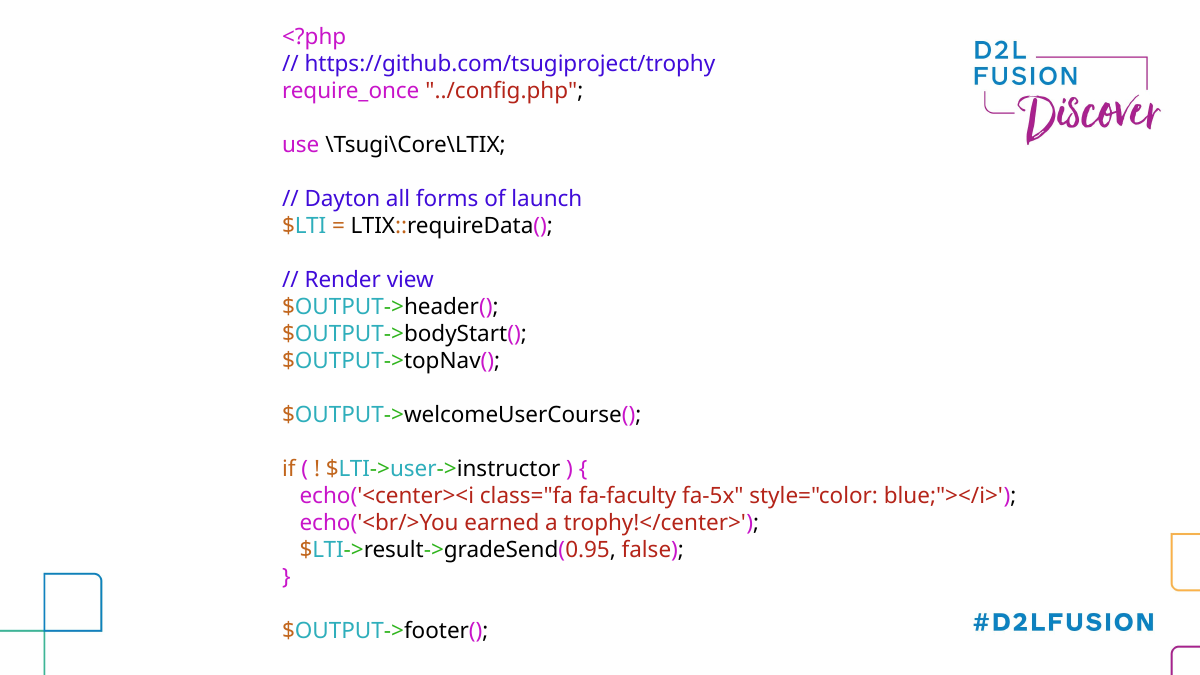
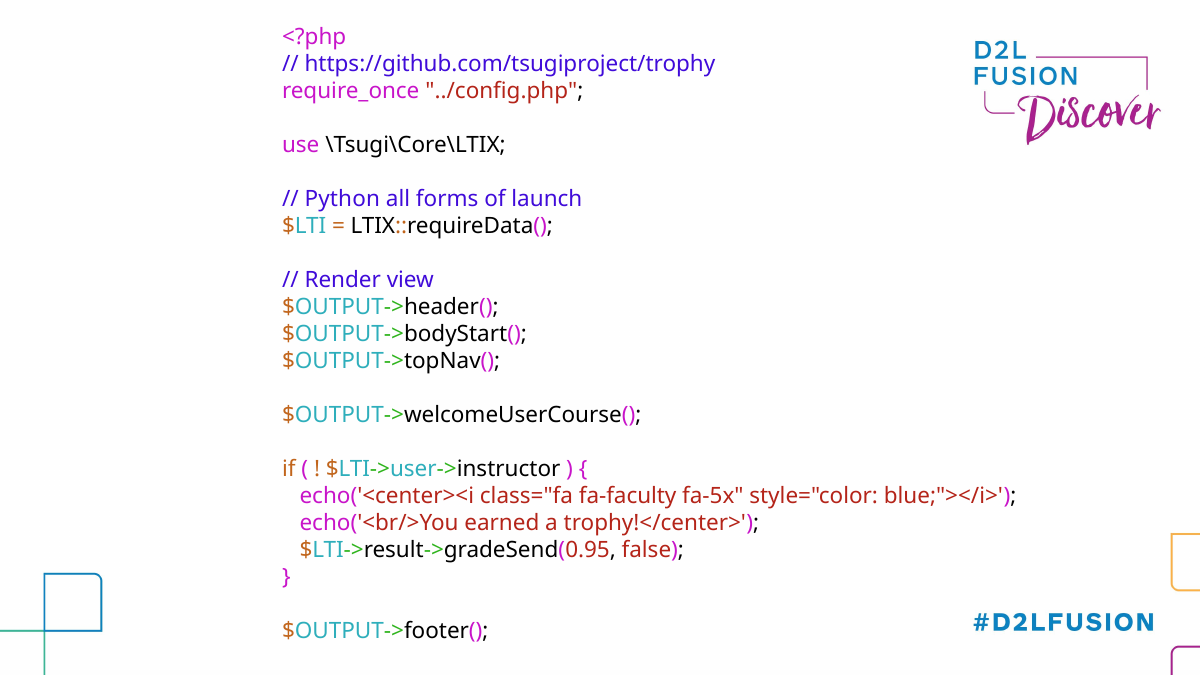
Dayton: Dayton -> Python (342, 199)
